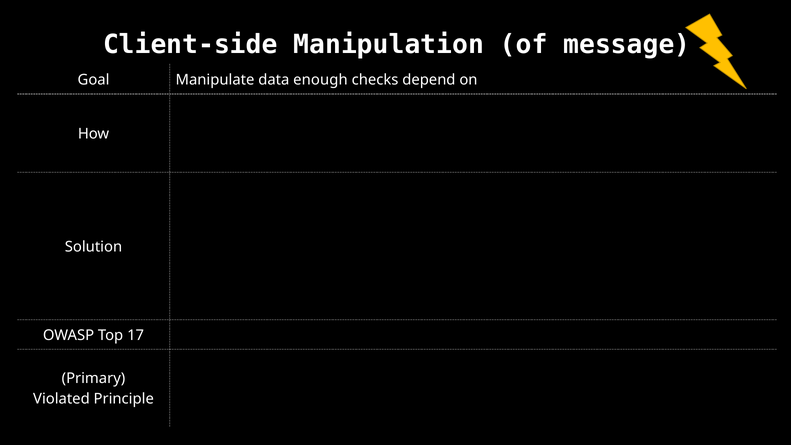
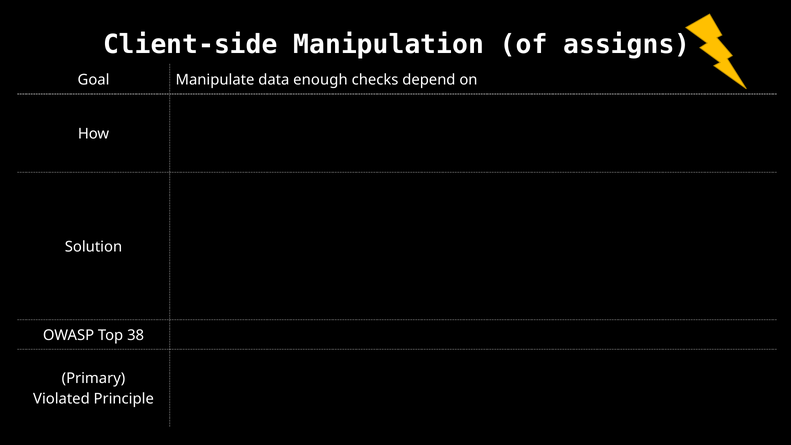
message: message -> assigns (627, 44)
17: 17 -> 38 (136, 335)
